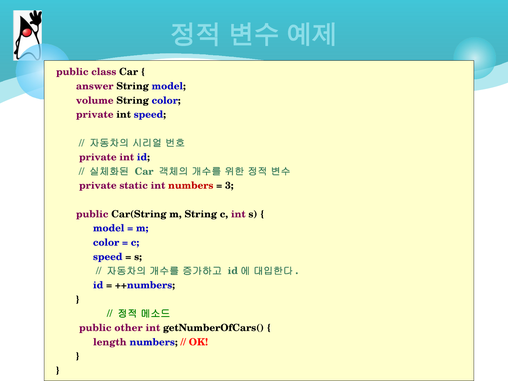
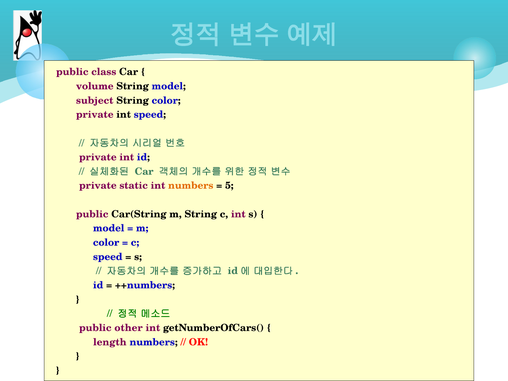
answer: answer -> volume (95, 86)
volume: volume -> subject (95, 100)
numbers colour: red -> orange (191, 186)
3: 3 -> 5 (229, 186)
